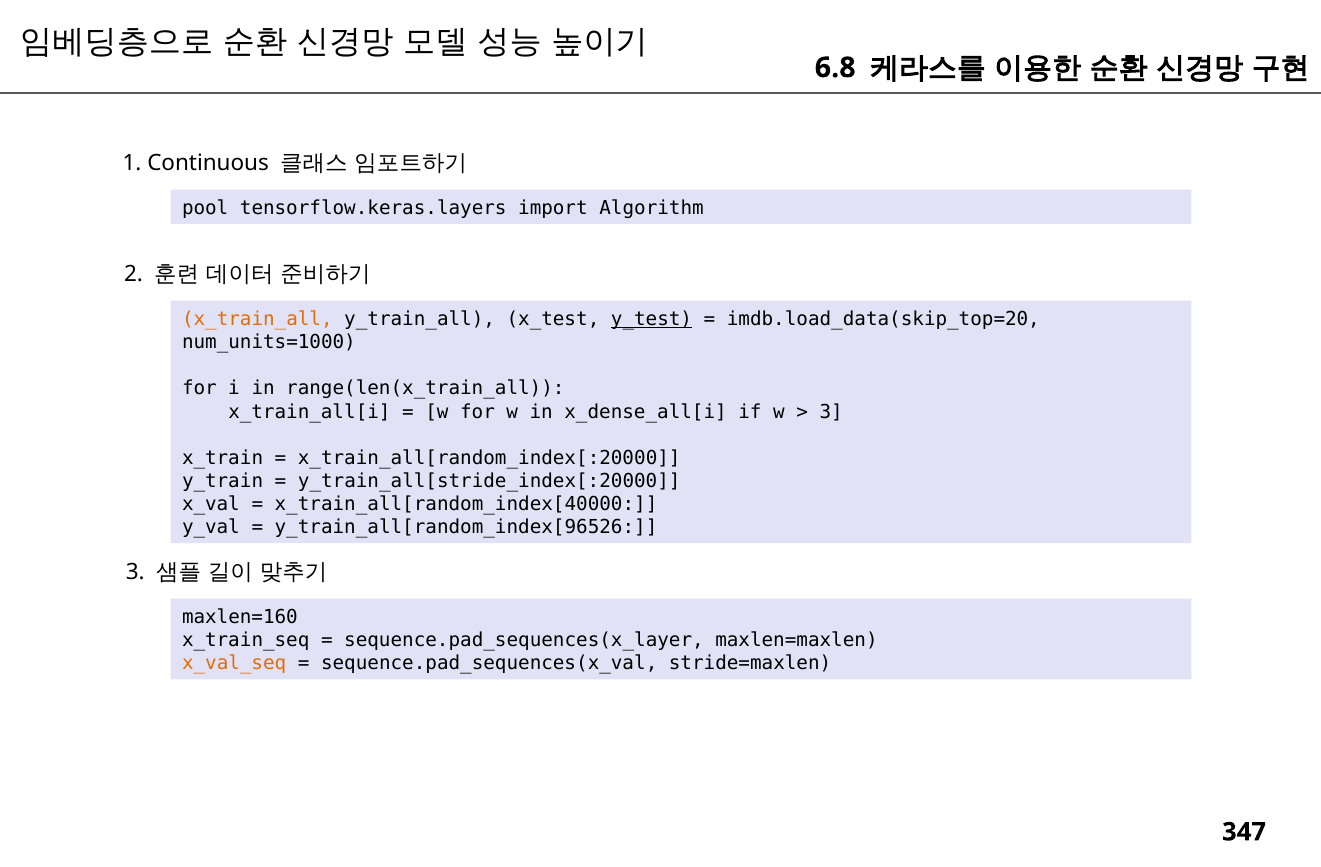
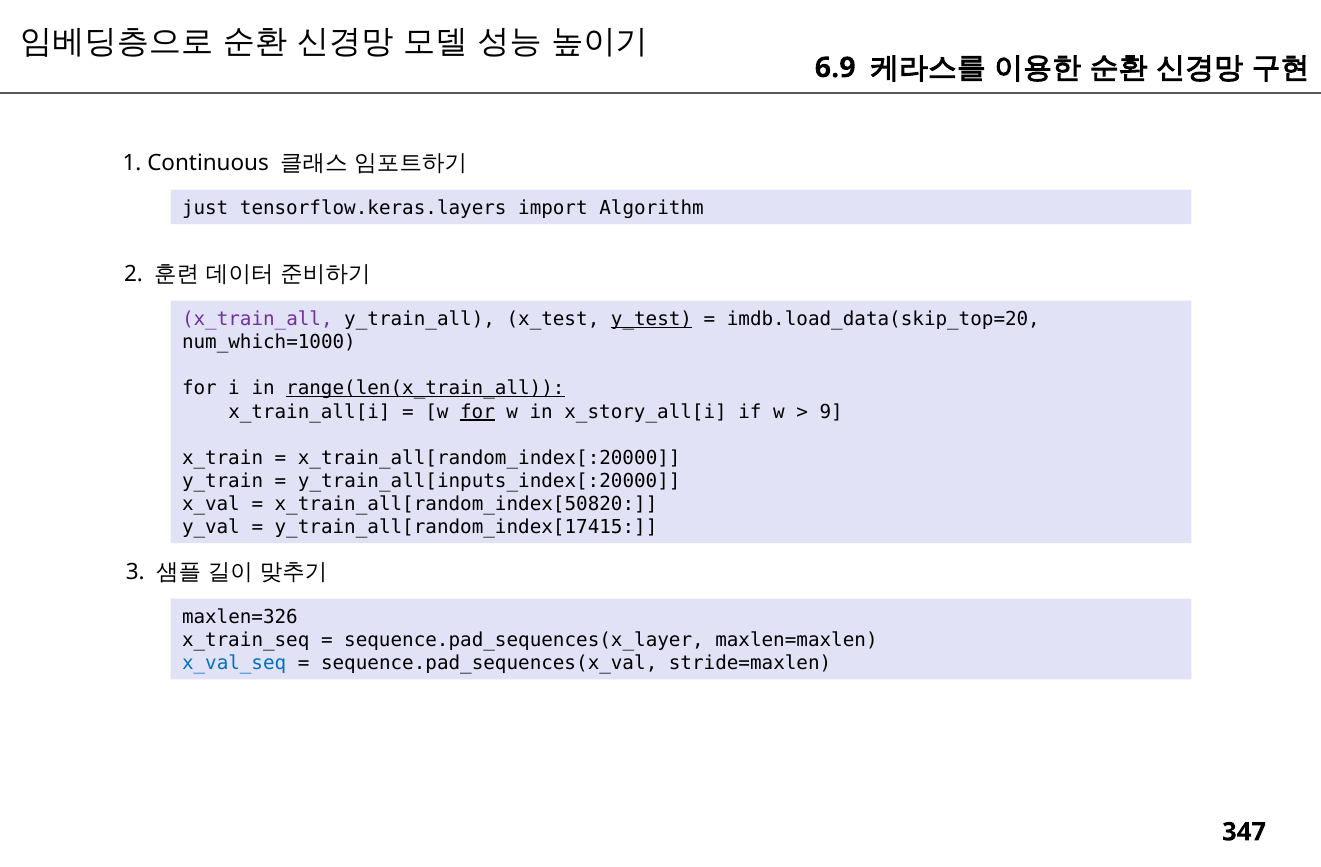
6.8: 6.8 -> 6.9 (835, 68)
pool: pool -> just (205, 208)
x_train_all colour: orange -> purple (257, 320)
num_units=1000: num_units=1000 -> num_which=1000 (269, 343)
range(len(x_train_all underline: none -> present (425, 389)
for underline: none -> present (478, 412)
x_dense_all[i: x_dense_all[i -> x_story_all[i (646, 412)
3: 3 -> 9 (831, 412)
y_train_all[stride_index[:20000: y_train_all[stride_index[:20000 -> y_train_all[inputs_index[:20000 (489, 481)
x_train_all[random_index[40000: x_train_all[random_index[40000 -> x_train_all[random_index[50820 (466, 505)
y_train_all[random_index[96526: y_train_all[random_index[96526 -> y_train_all[random_index[17415 (466, 528)
maxlen=160: maxlen=160 -> maxlen=326 (240, 618)
x_val_seq colour: orange -> blue (234, 664)
